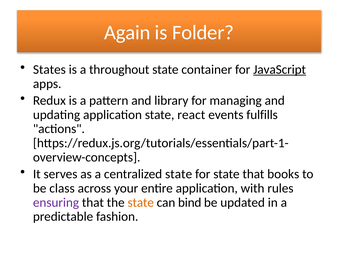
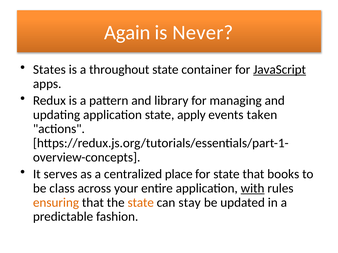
Folder: Folder -> Never (203, 33)
react: react -> apply (191, 115)
fulfills: fulfills -> taken (262, 115)
centralized state: state -> place (179, 174)
with underline: none -> present (253, 189)
ensuring colour: purple -> orange (56, 203)
bind: bind -> stay (190, 203)
